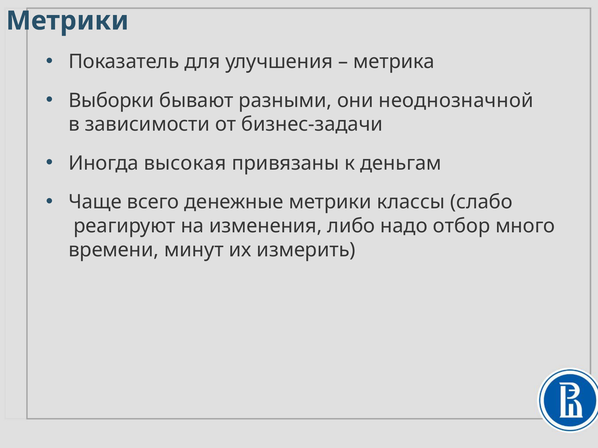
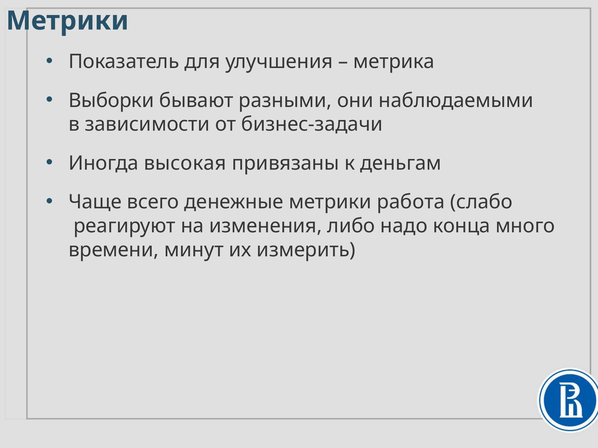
неоднозначной: неоднозначной -> наблюдаемыми (456, 101)
классы: классы -> работа (411, 202)
отбор: отбор -> конца (462, 226)
